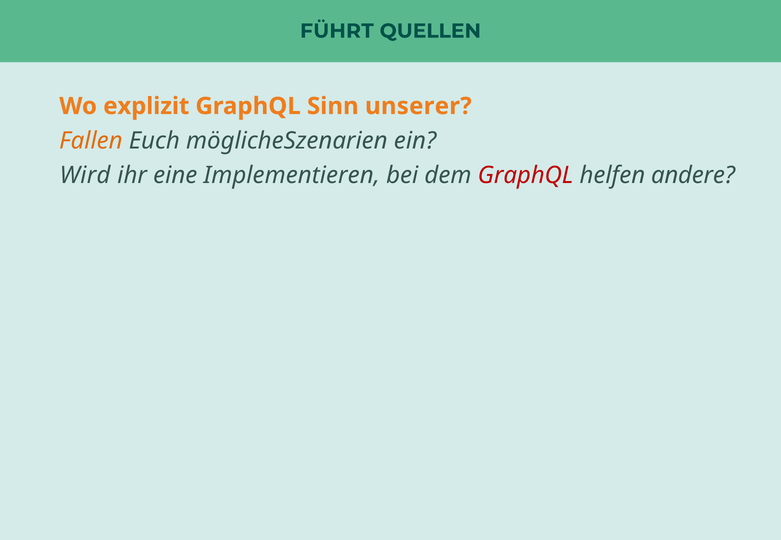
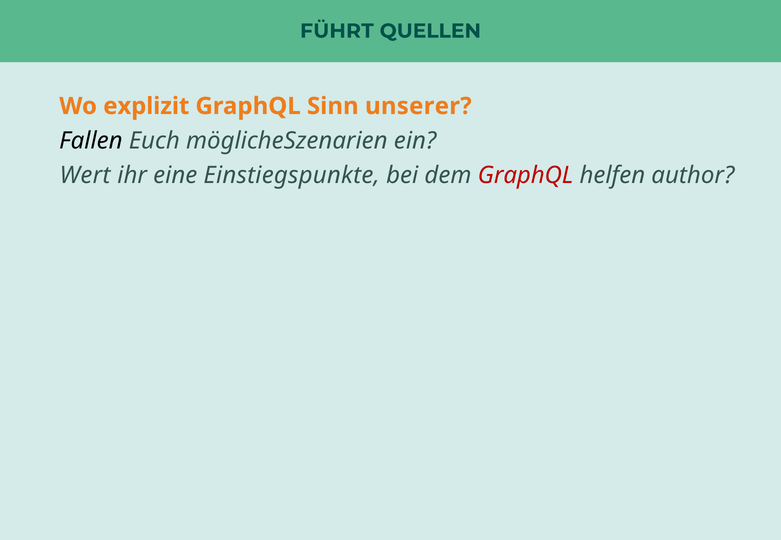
Fallen colour: orange -> black (91, 141)
Wird: Wird -> Wert (85, 175)
Implementieren: Implementieren -> Einstiegspunkte (292, 175)
andere: andere -> author (693, 175)
